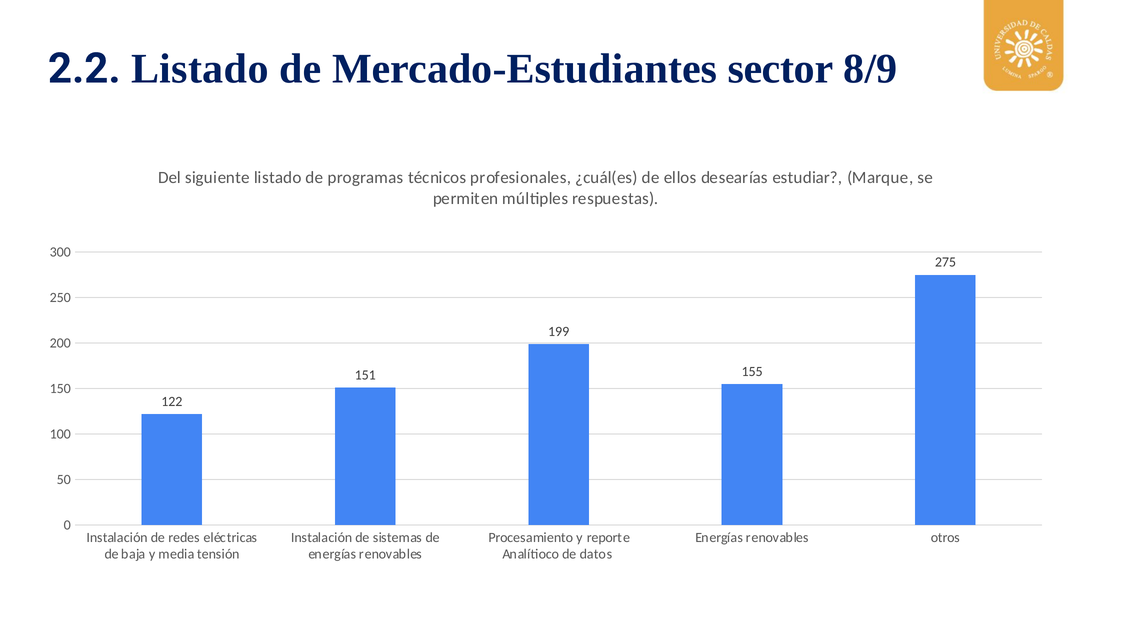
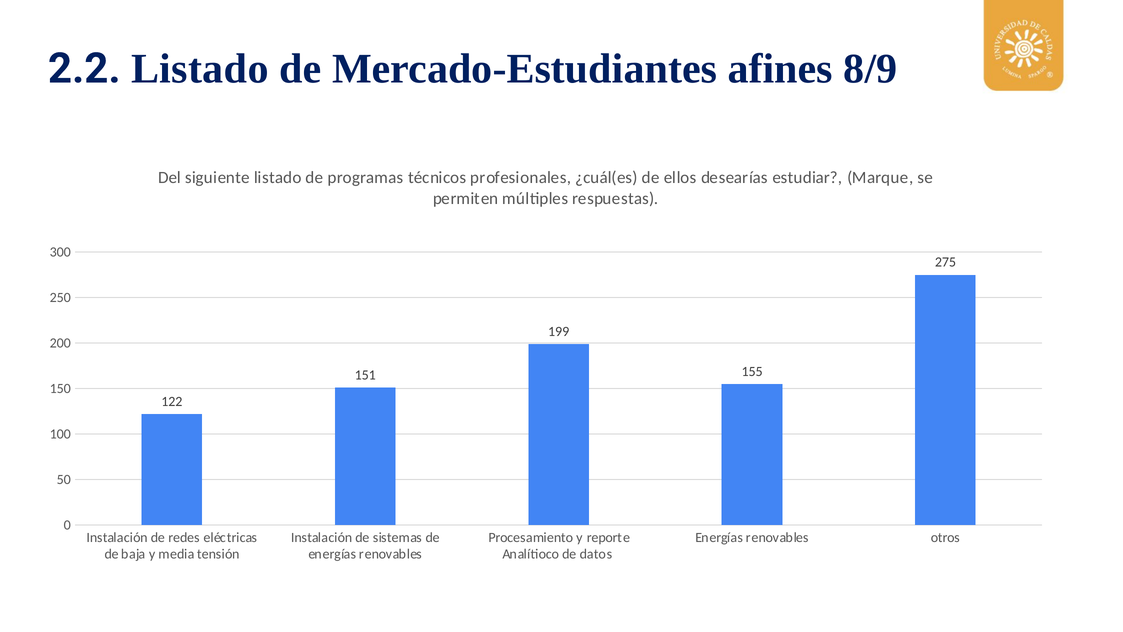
sector: sector -> afines (780, 69)
